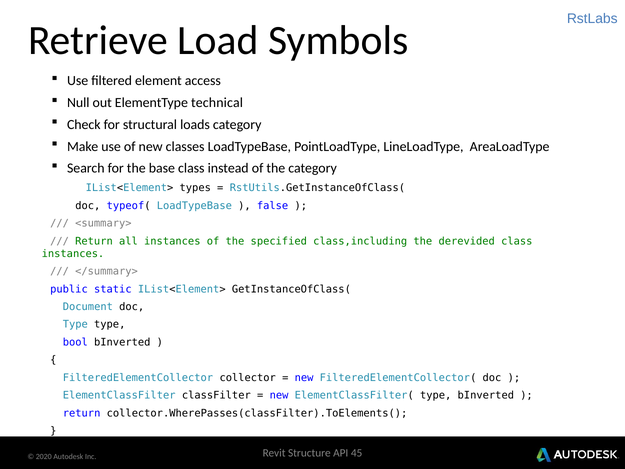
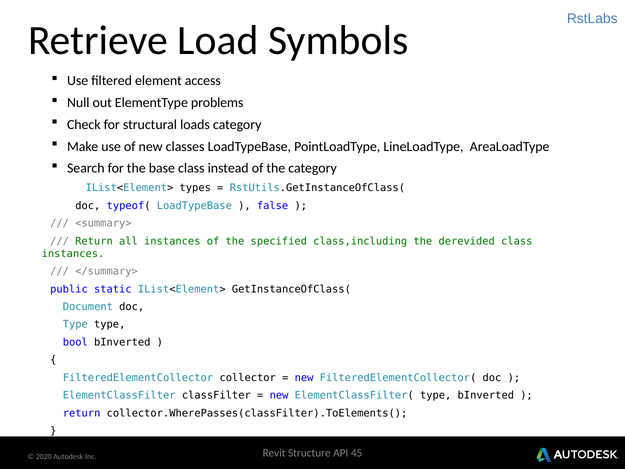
technical: technical -> problems (217, 103)
